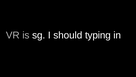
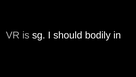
typing: typing -> bodily (98, 35)
